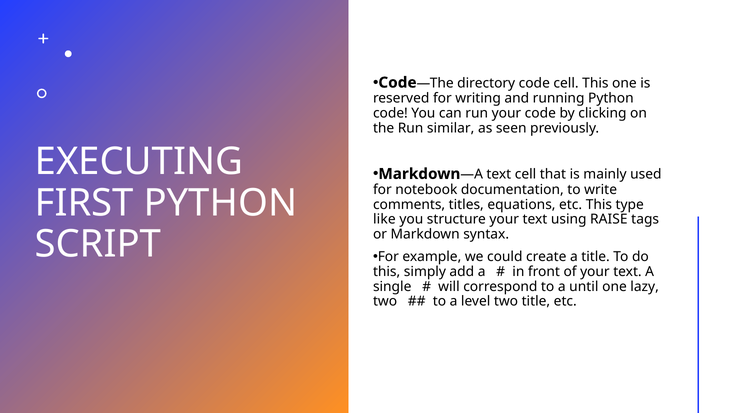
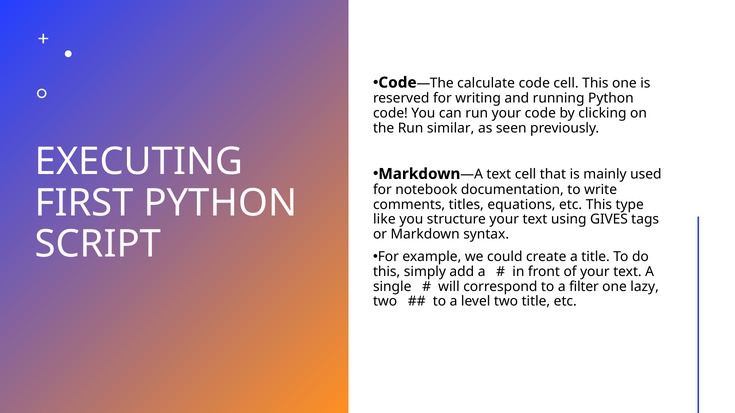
directory: directory -> calculate (486, 83)
RAISE: RAISE -> GIVES (609, 220)
until: until -> filter (584, 287)
